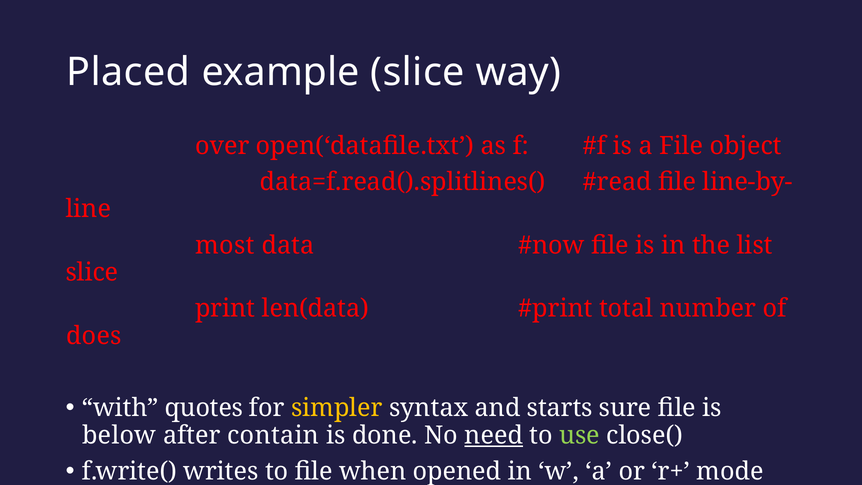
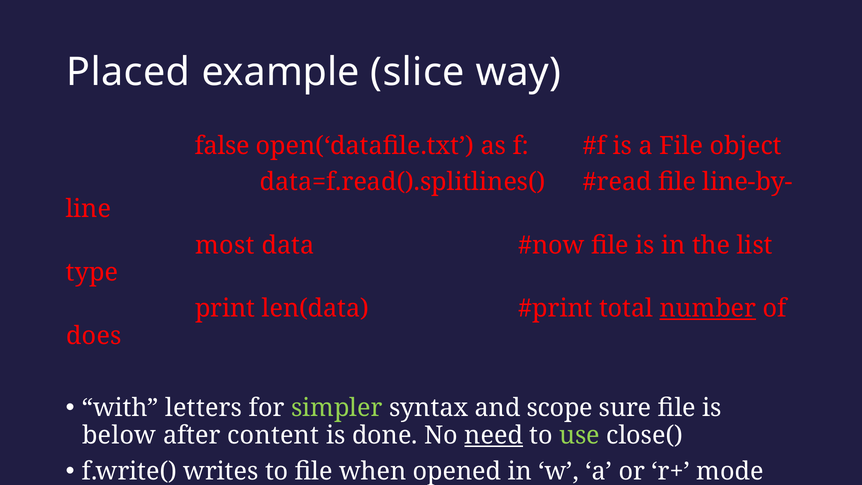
over: over -> false (222, 146)
slice: slice -> type (92, 272)
number underline: none -> present (708, 308)
quotes: quotes -> letters (204, 408)
simpler colour: yellow -> light green (337, 408)
starts: starts -> scope (560, 408)
contain: contain -> content (273, 435)
